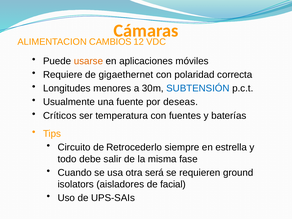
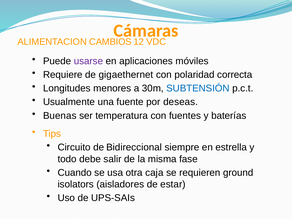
usarse colour: orange -> purple (88, 61)
Críticos: Críticos -> Buenas (60, 116)
Retrocederlo: Retrocederlo -> Bidireccional (134, 147)
será: será -> caja (154, 173)
facial: facial -> estar (173, 184)
